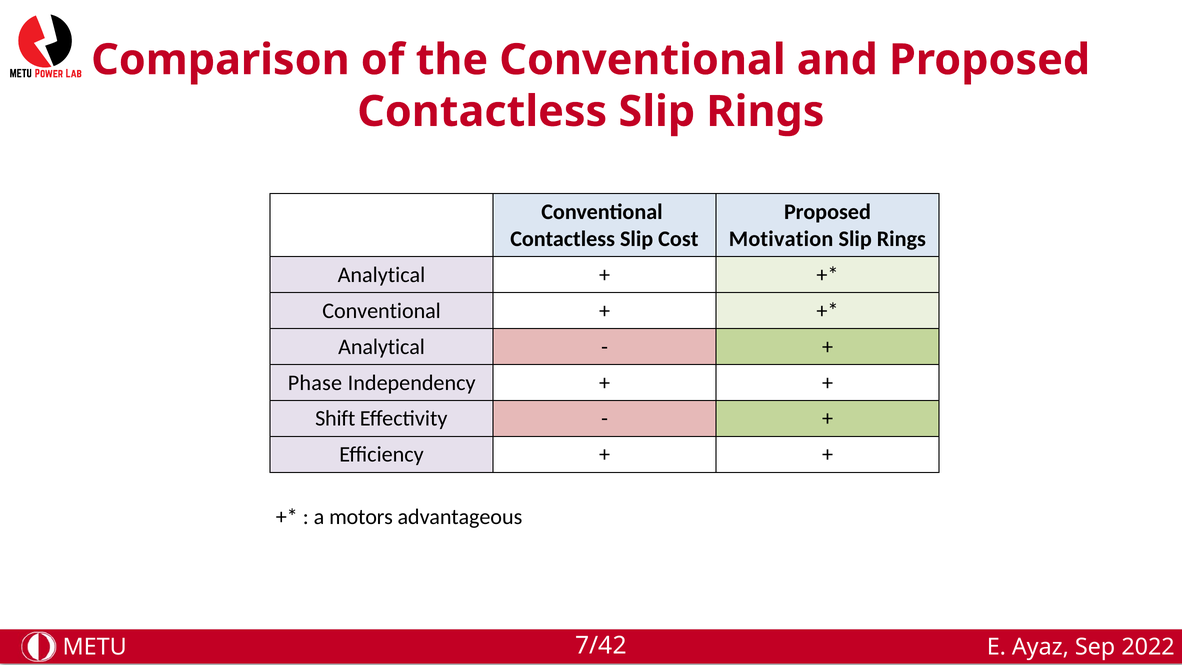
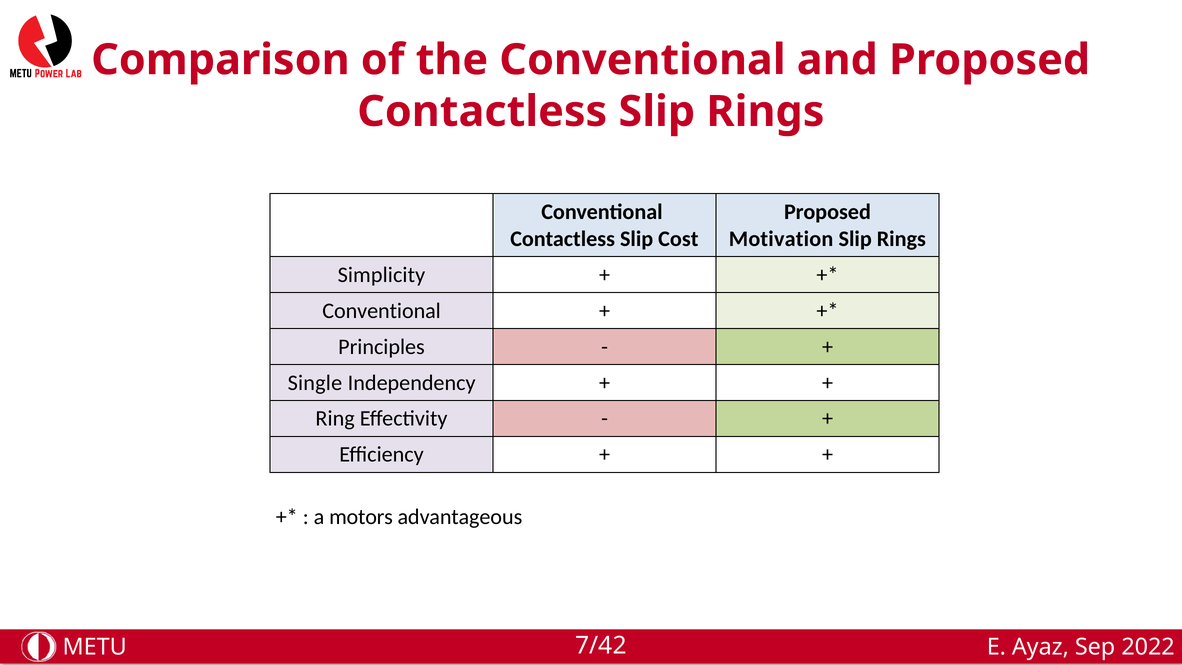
Analytical: Analytical -> Simplicity (381, 275)
Analytical: Analytical -> Principles (381, 347)
Phase: Phase -> Single (315, 383)
Shift: Shift -> Ring (335, 419)
